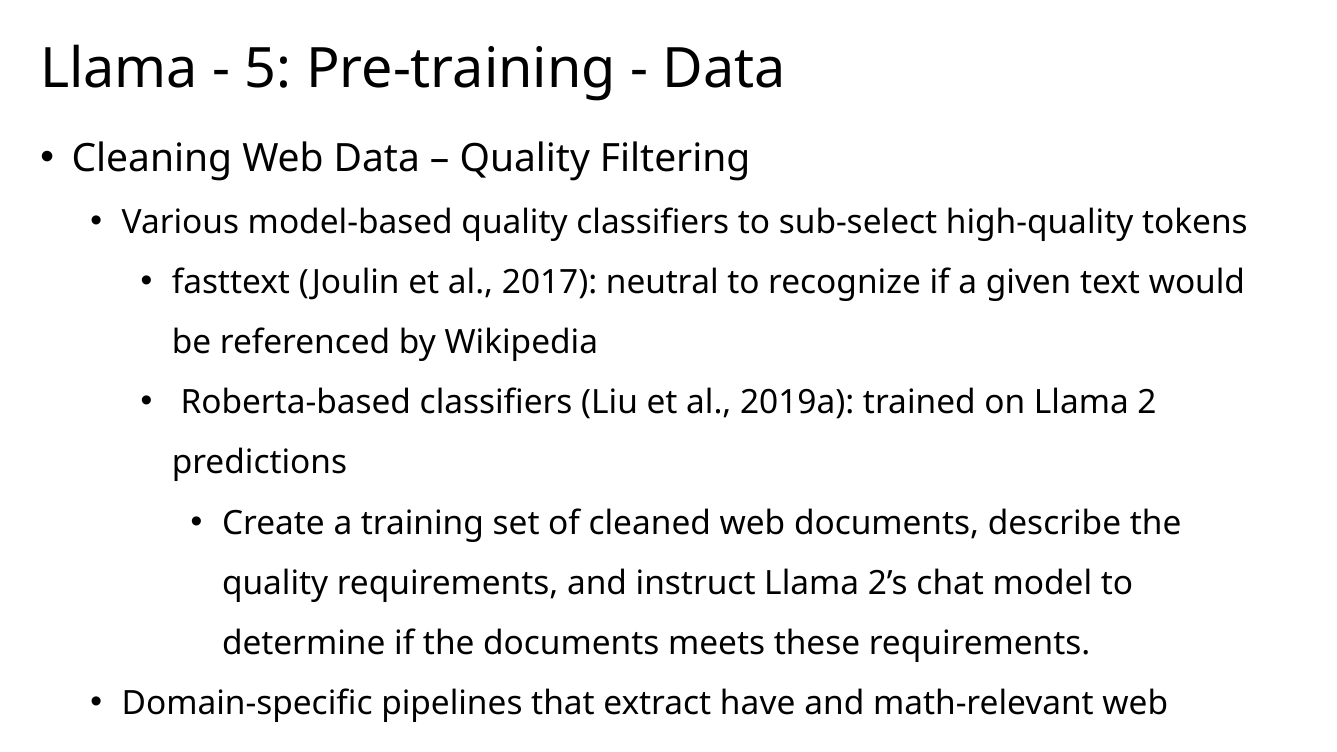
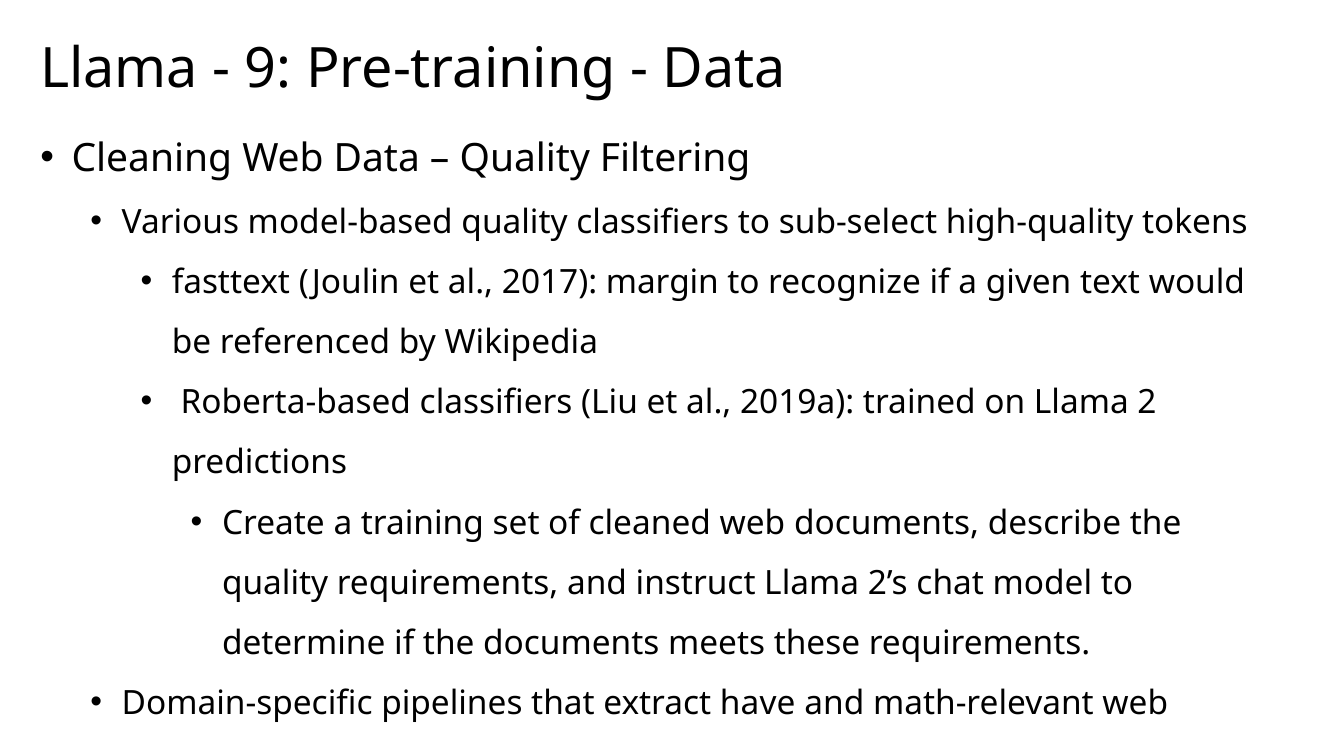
5: 5 -> 9 (268, 69)
neutral: neutral -> margin (662, 282)
